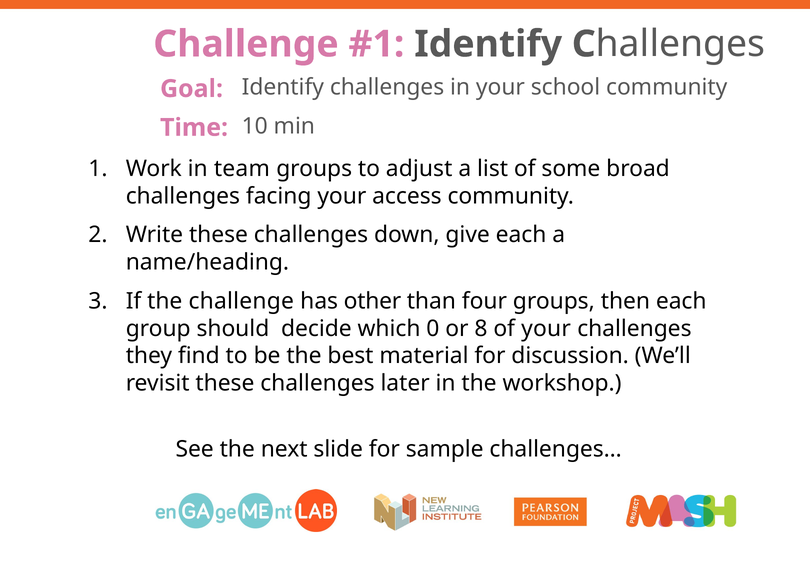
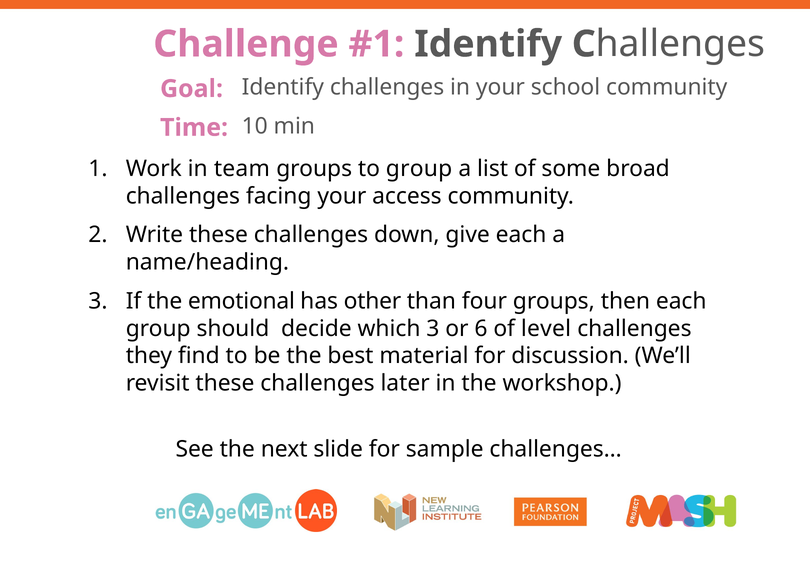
to adjust: adjust -> group (419, 168)
the challenge: challenge -> emotional (241, 301)
which 0: 0 -> 3 (433, 328)
8: 8 -> 6 (481, 328)
of your: your -> level (546, 328)
